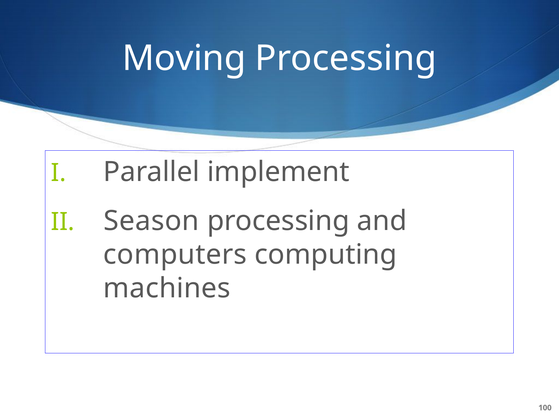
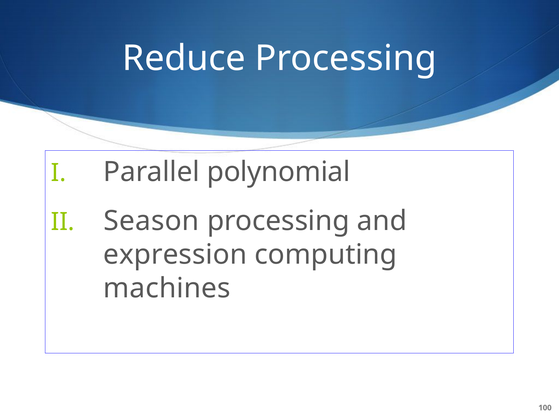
Moving: Moving -> Reduce (184, 59)
implement: implement -> polynomial (279, 172)
computers: computers -> expression (175, 255)
